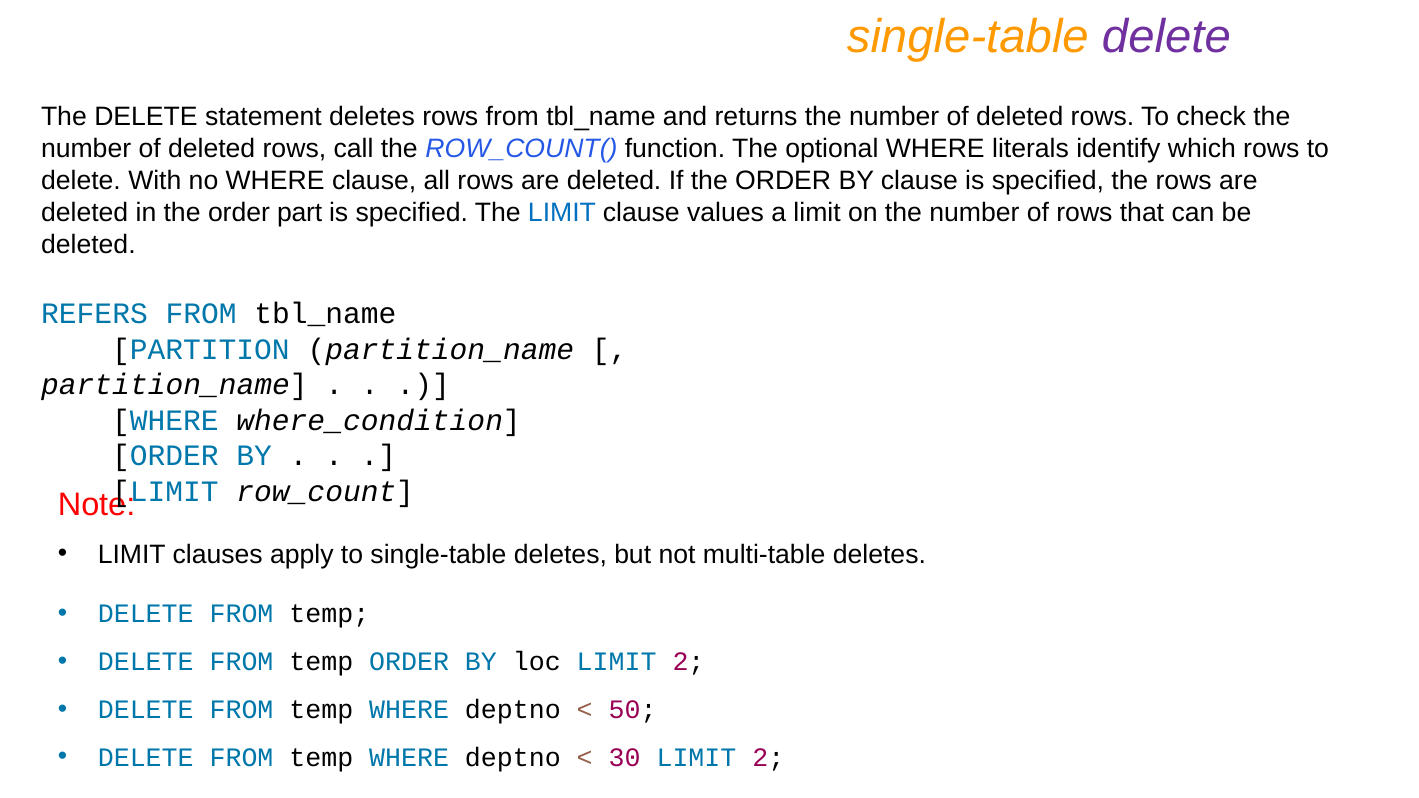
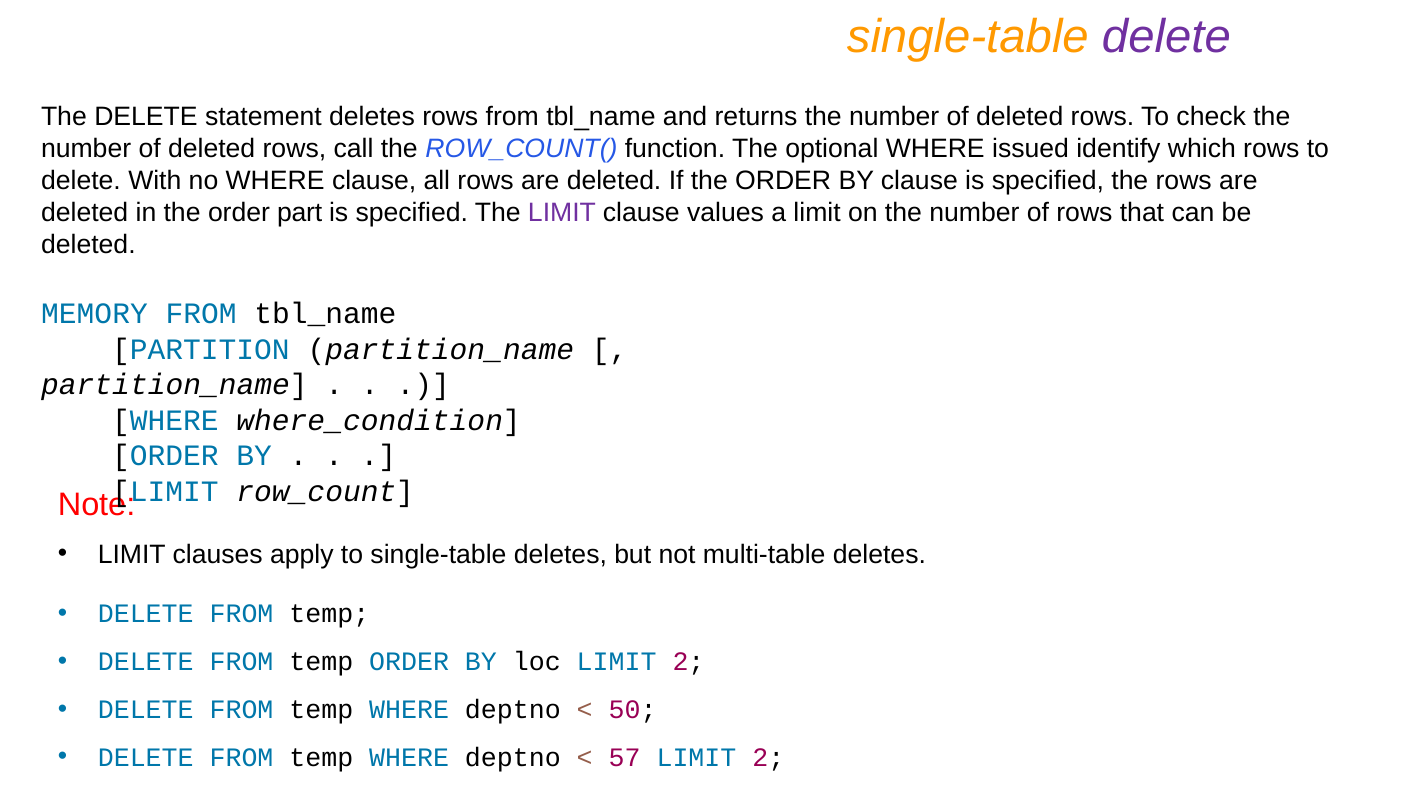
literals: literals -> issued (1031, 149)
LIMIT colour: blue -> purple (562, 213)
REFERS: REFERS -> MEMORY (94, 314)
30: 30 -> 57 (625, 758)
